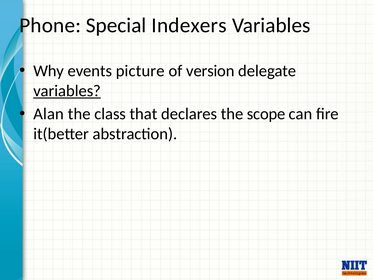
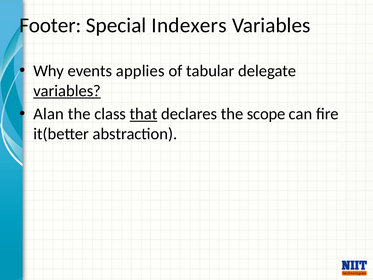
Phone: Phone -> Footer (50, 25)
picture: picture -> applies (140, 71)
version: version -> tabular (210, 71)
that underline: none -> present (144, 114)
